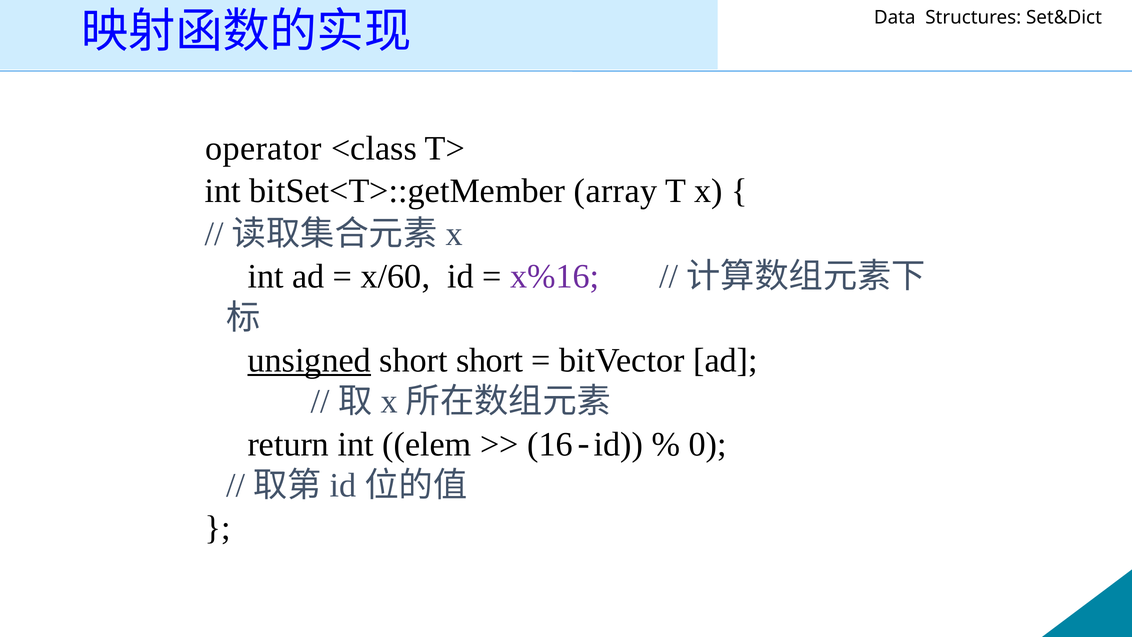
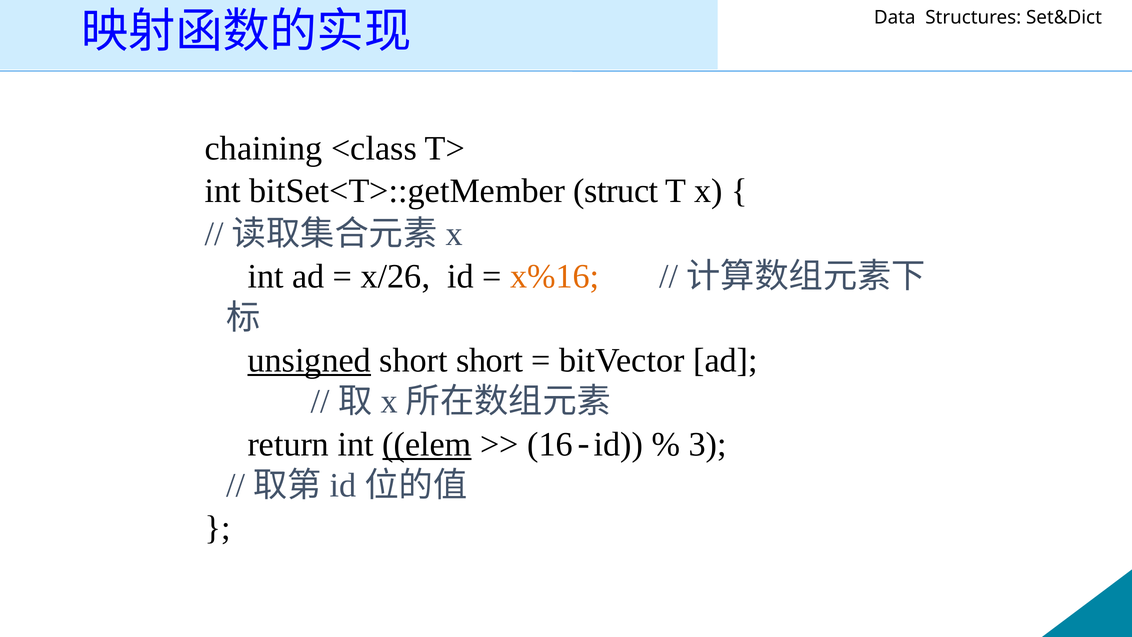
operator: operator -> chaining (264, 148)
array: array -> struct (616, 191)
x/60: x/60 -> x/26 (395, 277)
x%16 colour: purple -> orange (555, 277)
elem underline: none -> present (427, 444)
0: 0 -> 3 (708, 444)
